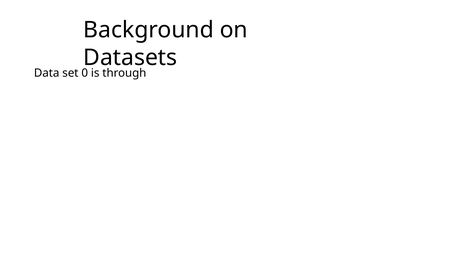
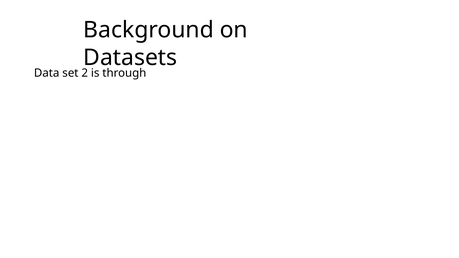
0: 0 -> 2 (85, 73)
